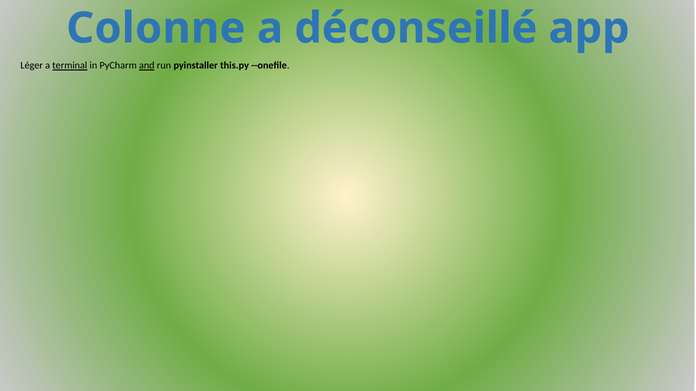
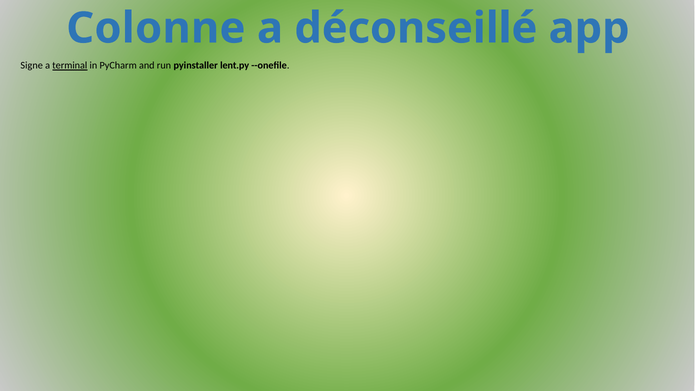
Léger: Léger -> Signe (32, 66)
and underline: present -> none (147, 66)
this.py: this.py -> lent.py (235, 66)
